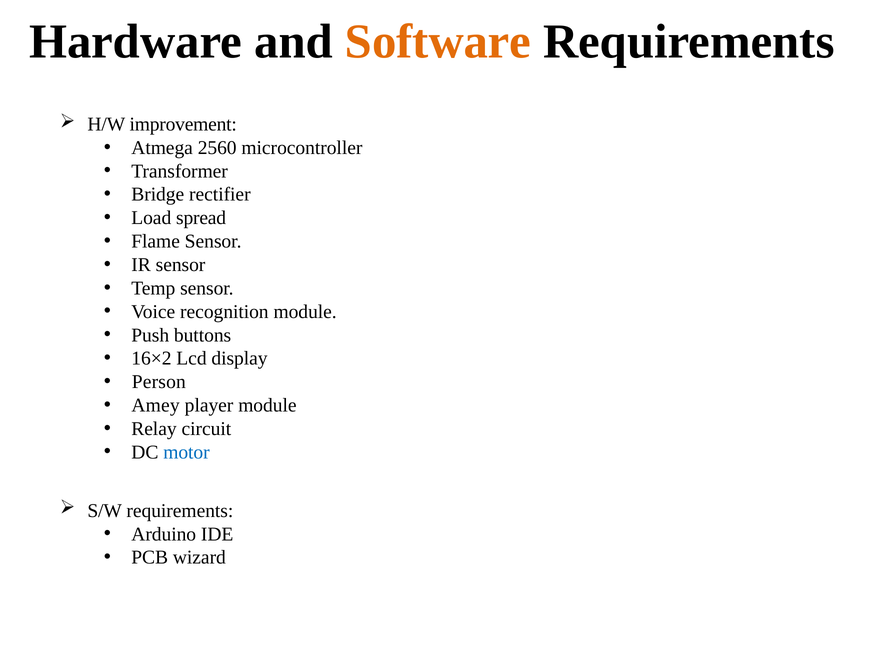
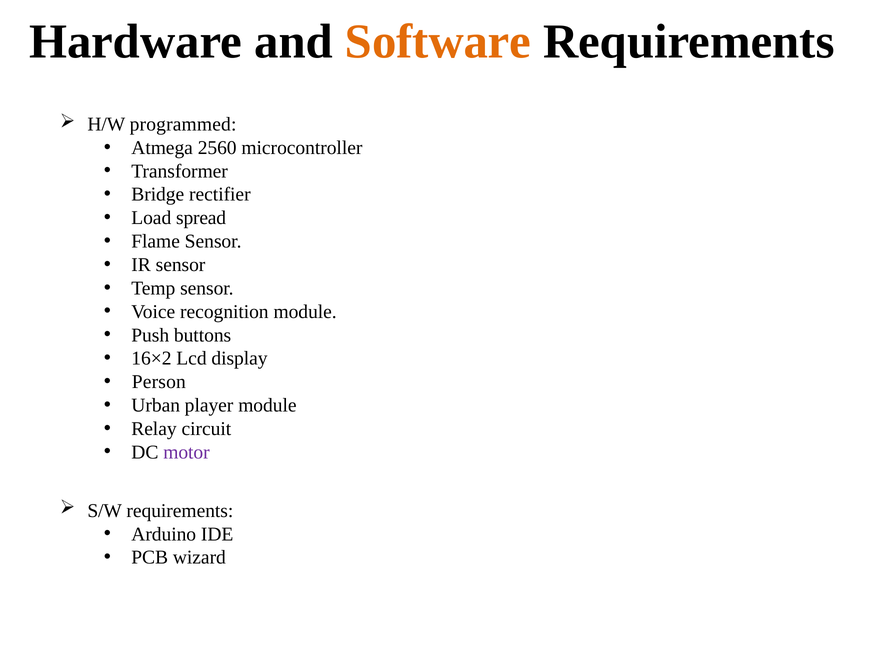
improvement: improvement -> programmed (183, 124)
Amey: Amey -> Urban (156, 405)
motor colour: blue -> purple (186, 452)
